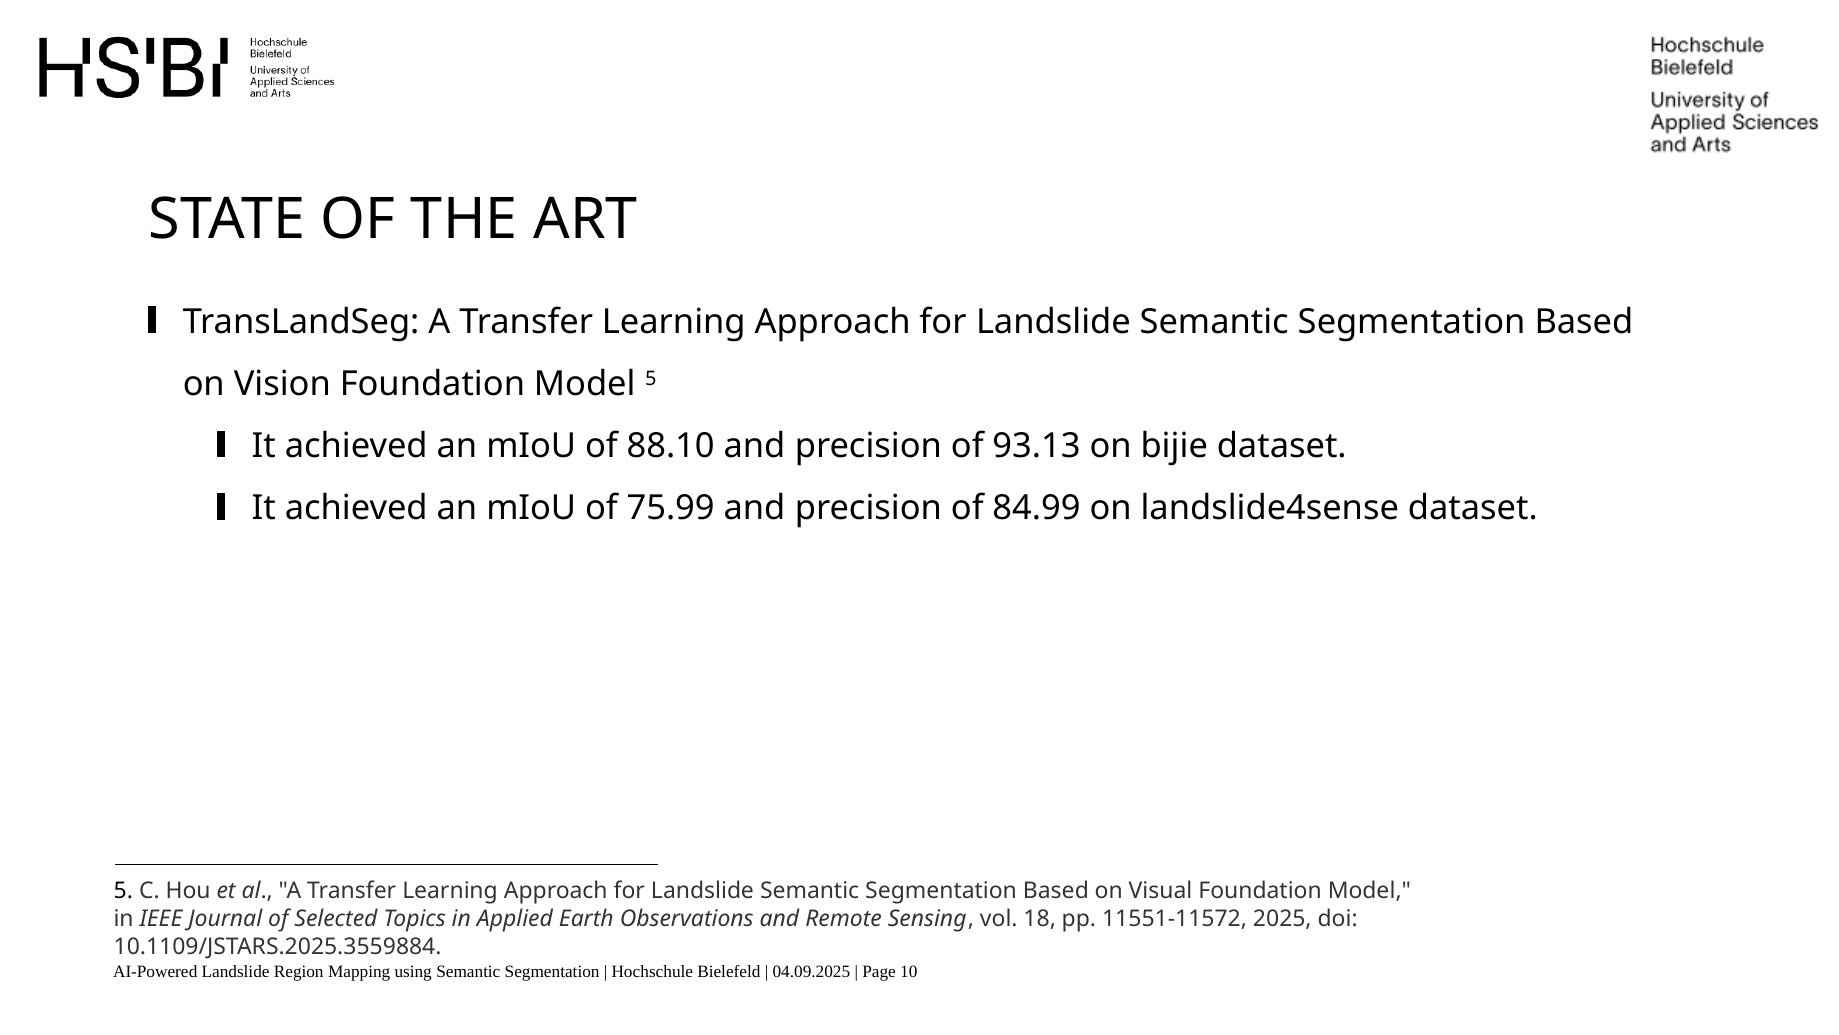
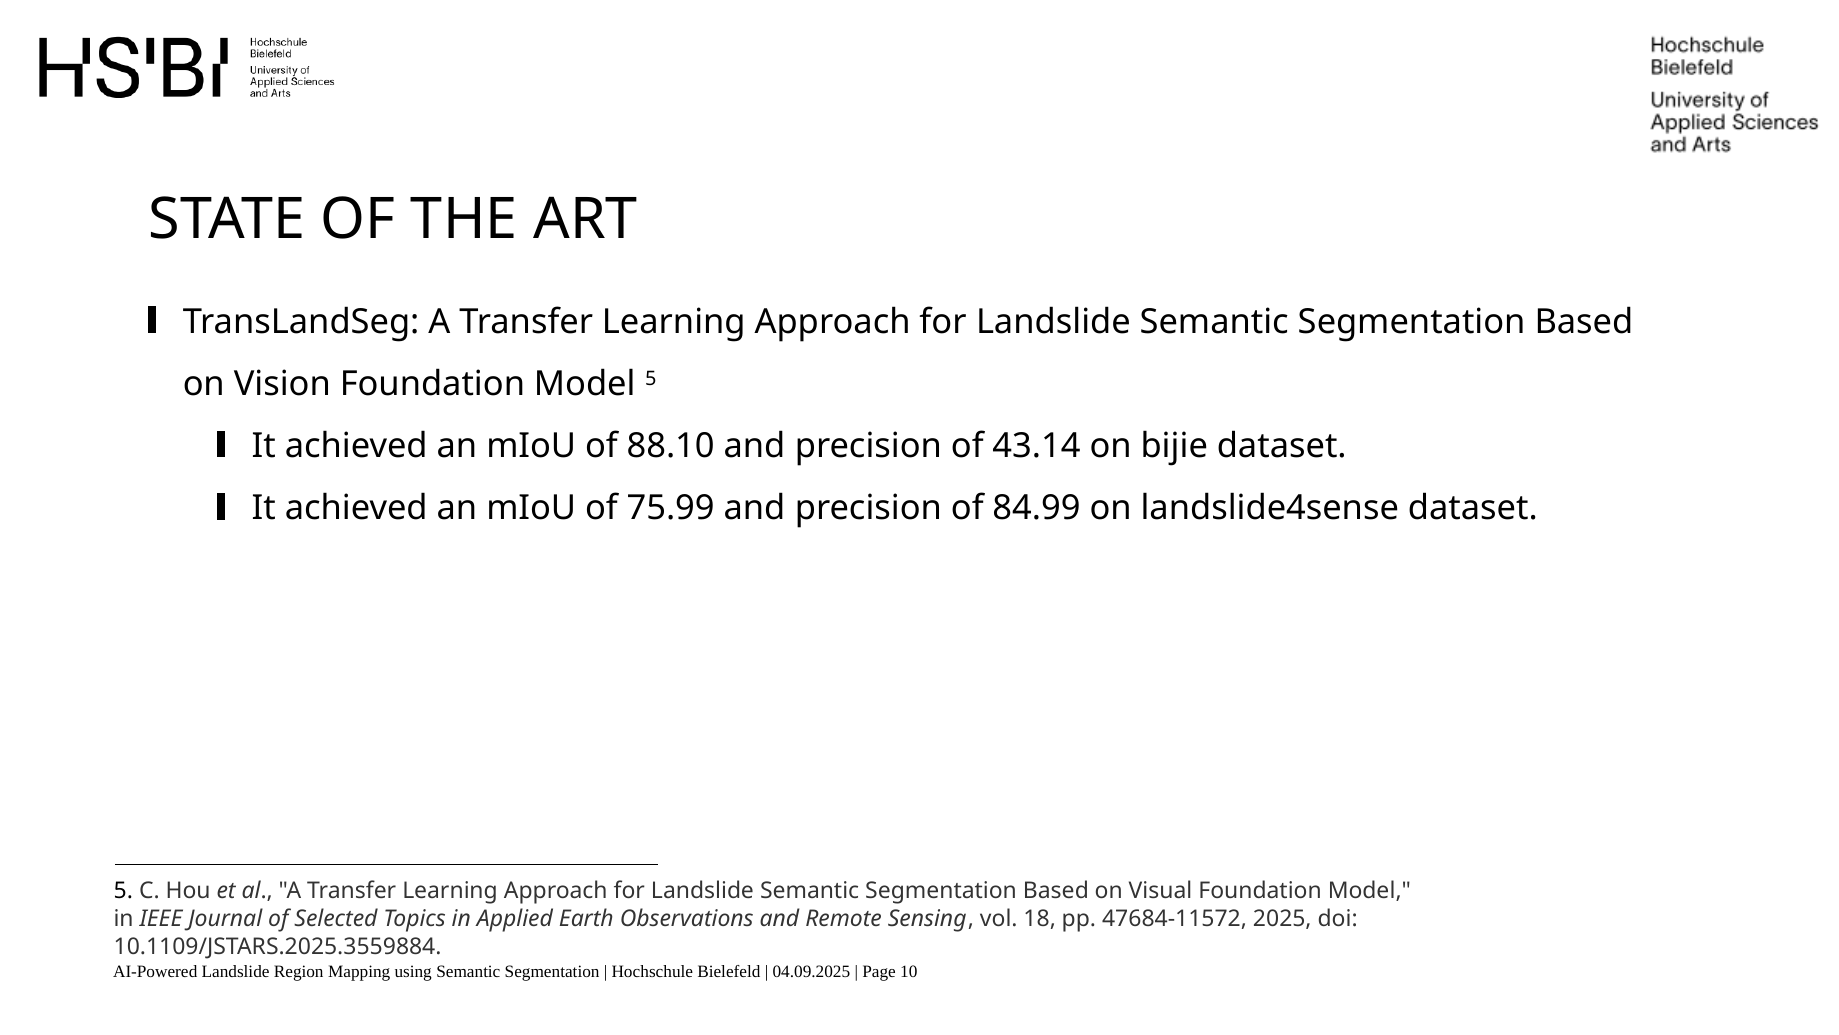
93.13: 93.13 -> 43.14 (1037, 446)
11551-11572: 11551-11572 -> 47684-11572 (1175, 918)
